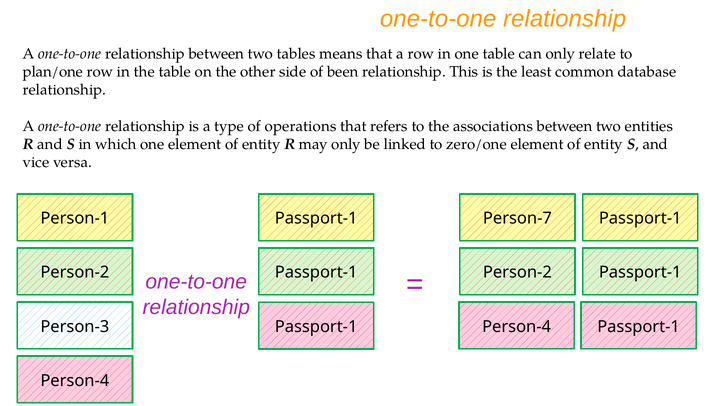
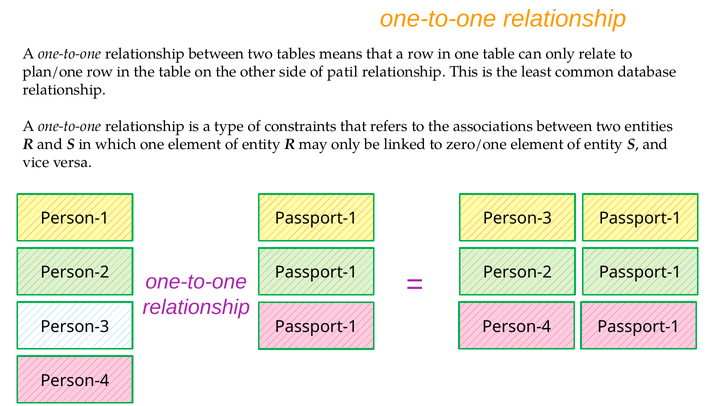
been: been -> patil (343, 72)
operations: operations -> constraints (301, 126)
Person-1 Passport-1 Person-7: Person-7 -> Person-3 (517, 219)
